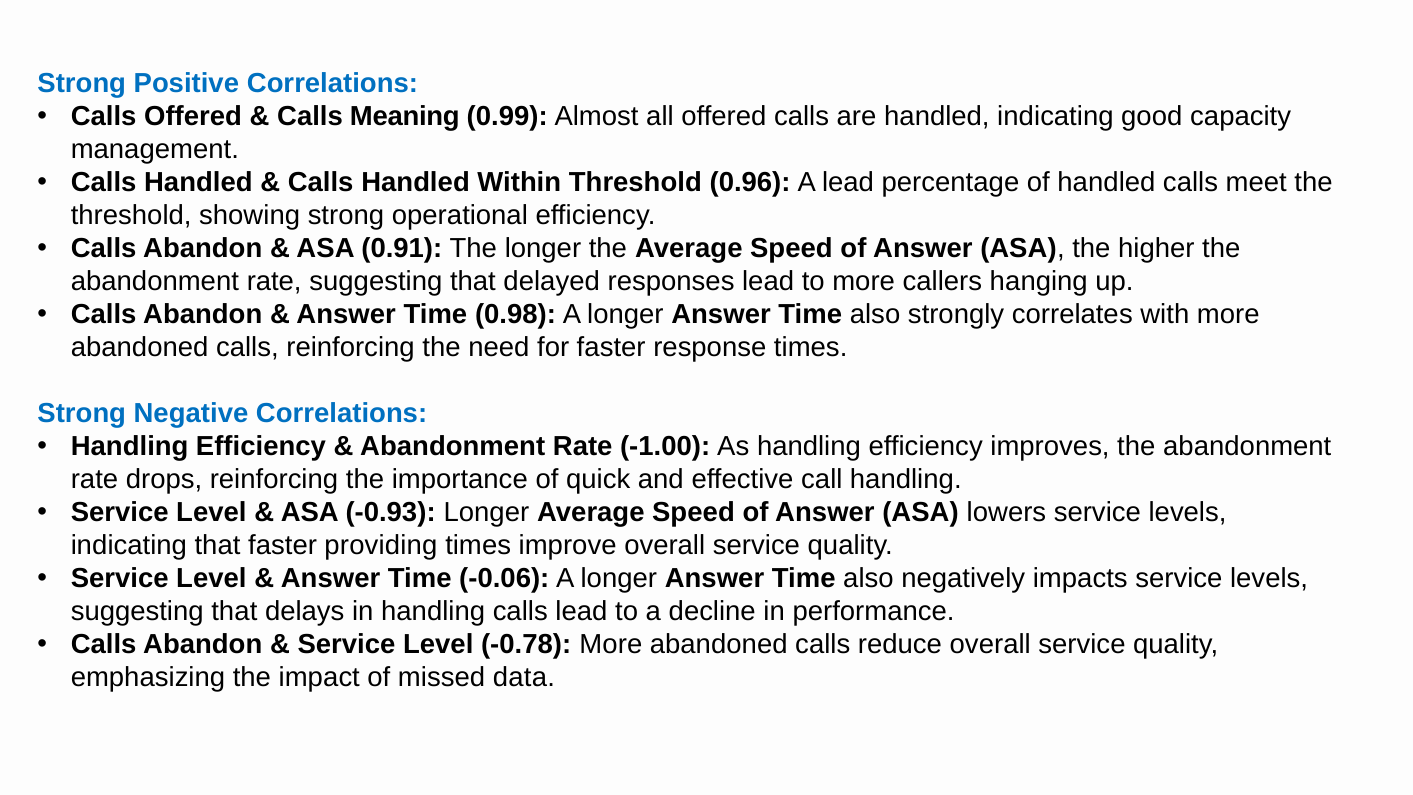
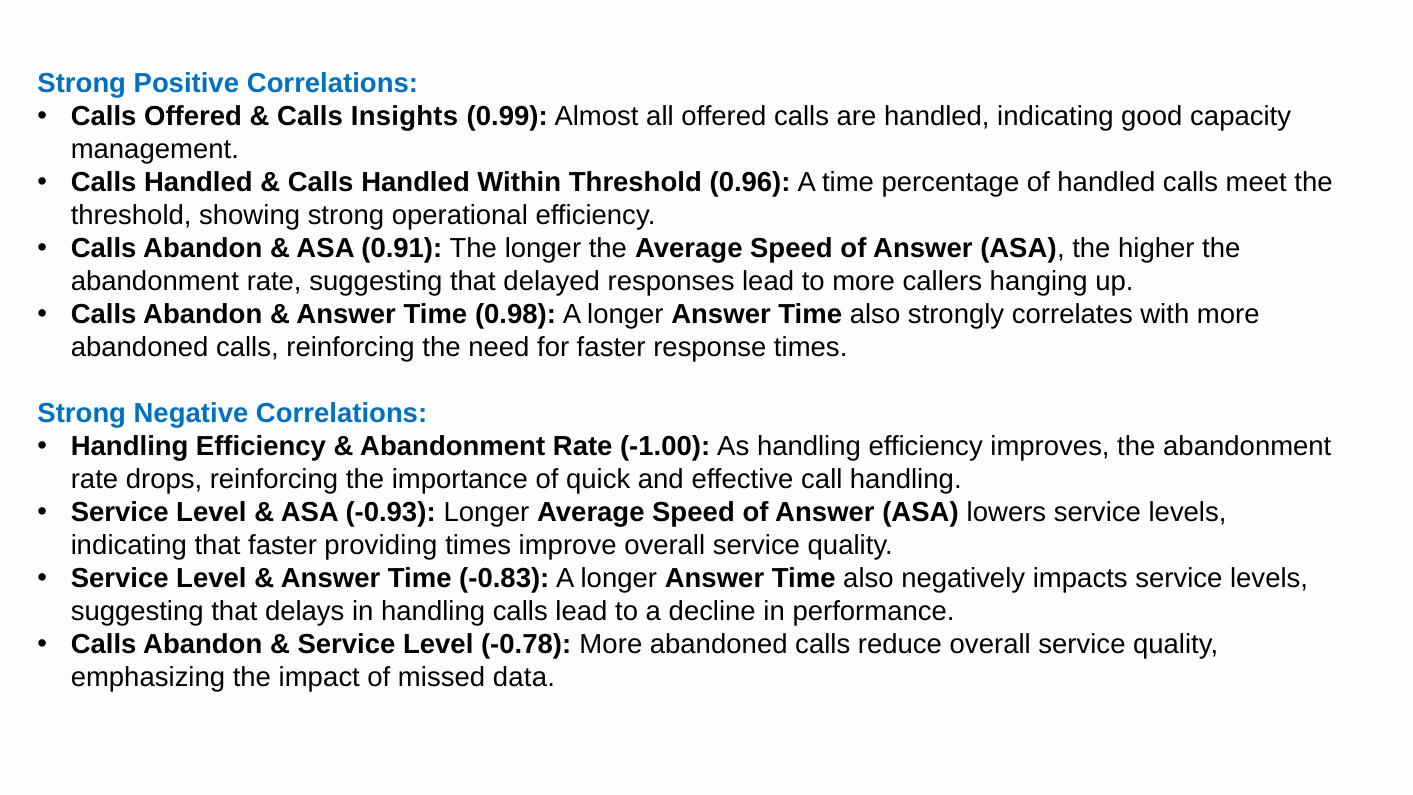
Meaning: Meaning -> Insights (405, 117)
A lead: lead -> time (848, 183)
-0.06: -0.06 -> -0.83 (504, 579)
